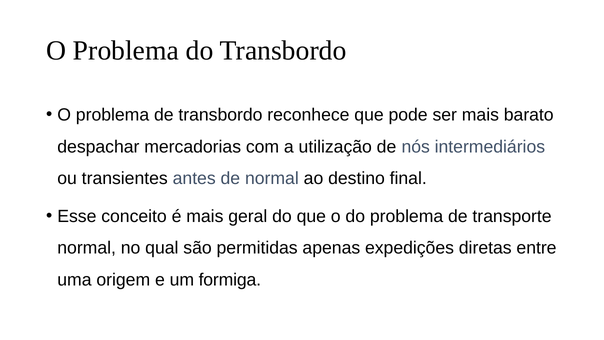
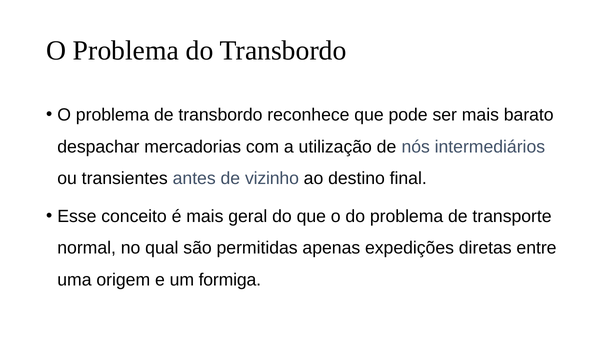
de normal: normal -> vizinho (272, 178)
